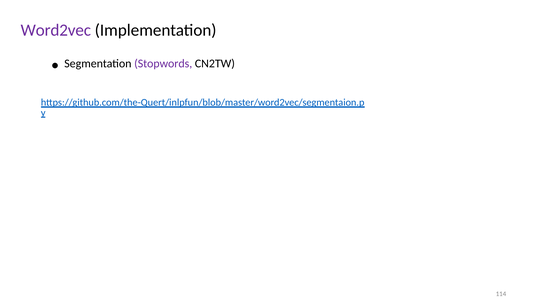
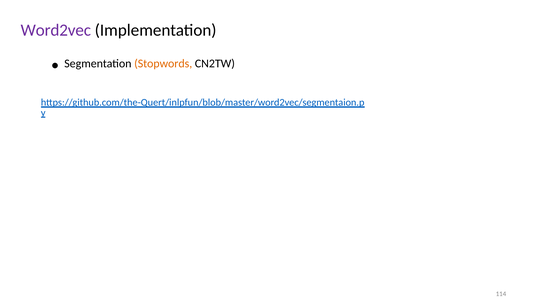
Stopwords colour: purple -> orange (163, 64)
